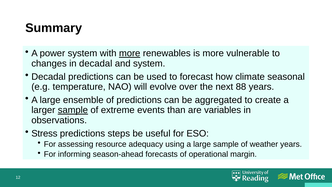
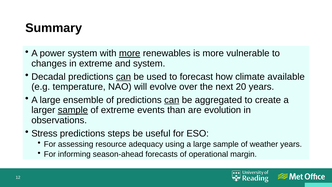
in decadal: decadal -> extreme (96, 63)
can underline: none -> present (123, 77)
seasonal: seasonal -> available (286, 77)
88: 88 -> 20 (241, 87)
can underline: none -> present (172, 100)
variables: variables -> evolution (223, 110)
